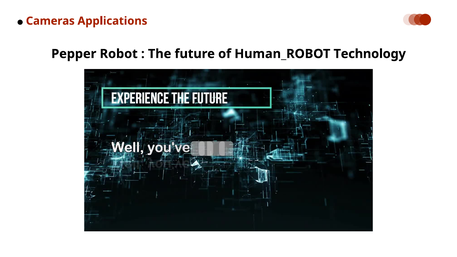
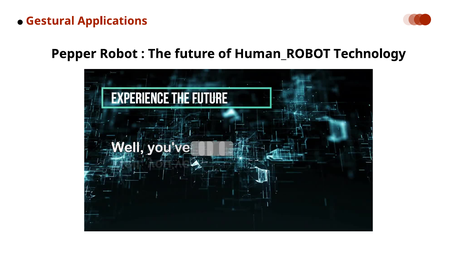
Cameras: Cameras -> Gestural (50, 21)
